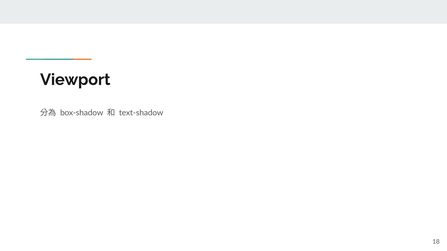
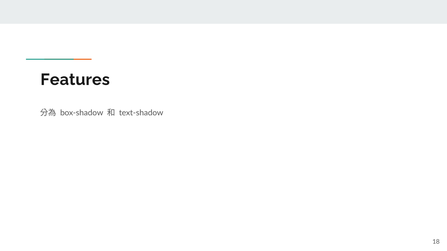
Viewport: Viewport -> Features (75, 80)
